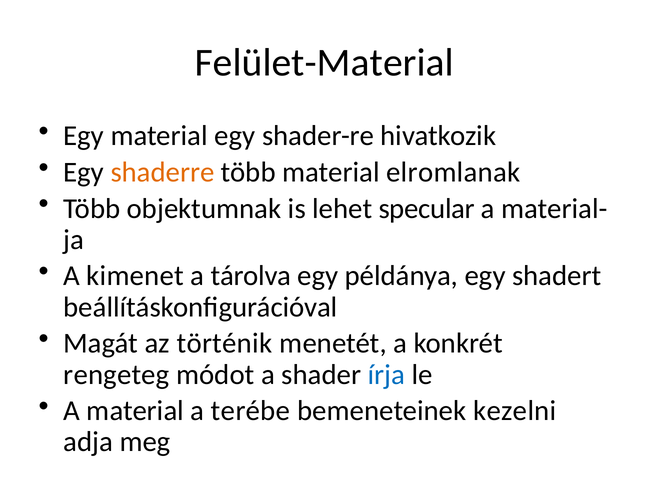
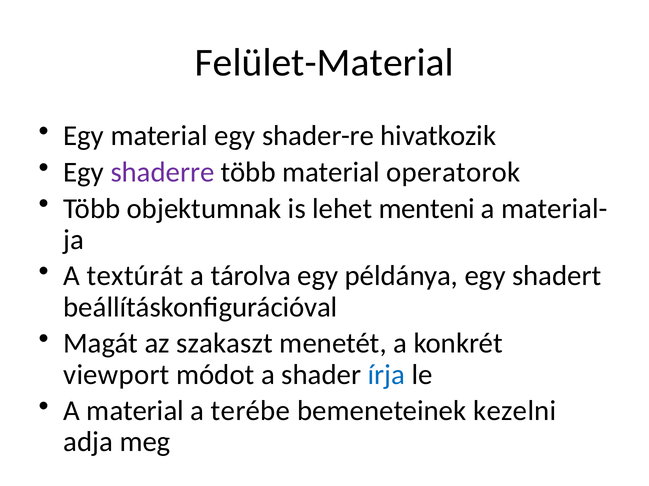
shaderre colour: orange -> purple (162, 173)
elromlanak: elromlanak -> operatorok (453, 173)
specular: specular -> menteni (427, 209)
kimenet: kimenet -> textúrát (135, 276)
történik: történik -> szakaszt (225, 344)
rengeteg: rengeteg -> viewport (116, 375)
